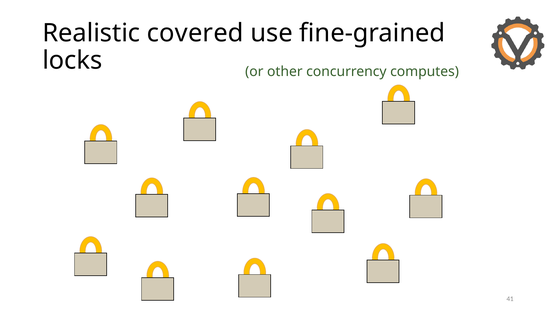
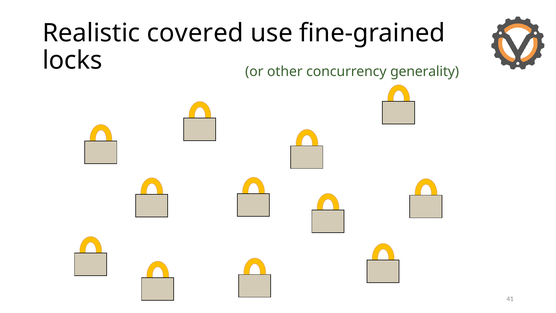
computes: computes -> generality (425, 72)
